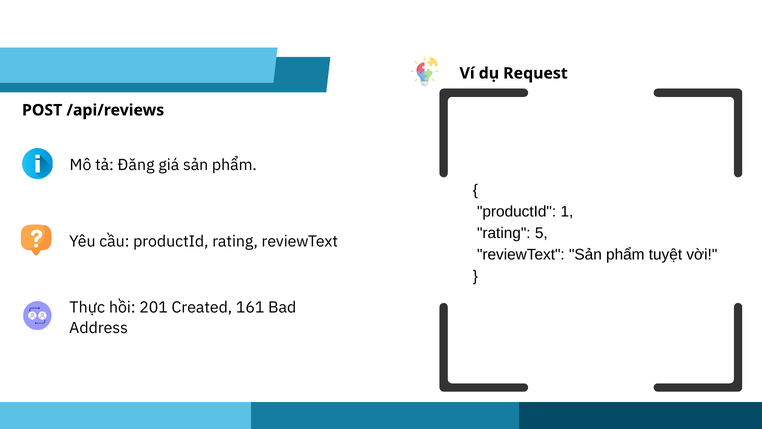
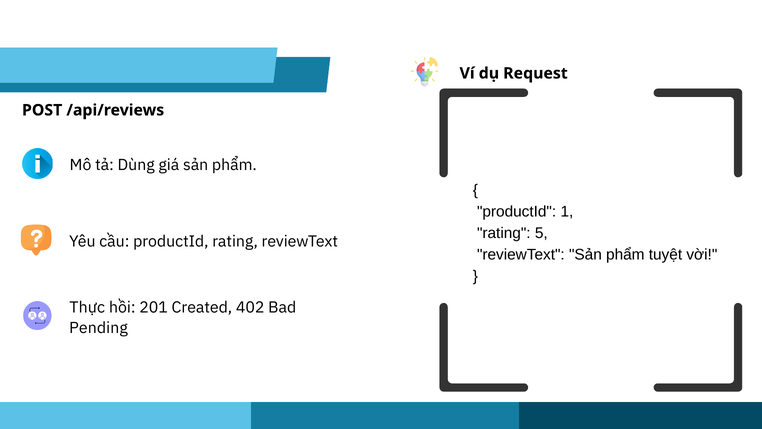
Đăng: Đăng -> Dùng (136, 165)
161: 161 -> 402 (250, 307)
Address: Address -> Pending (99, 328)
